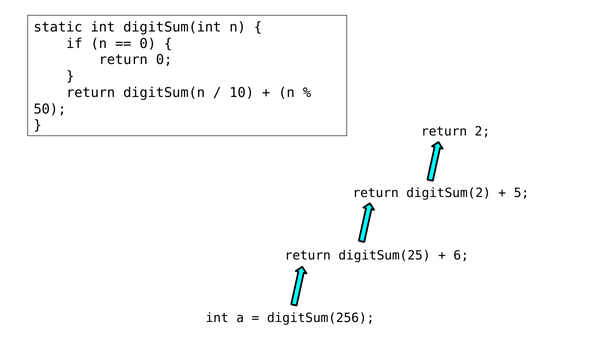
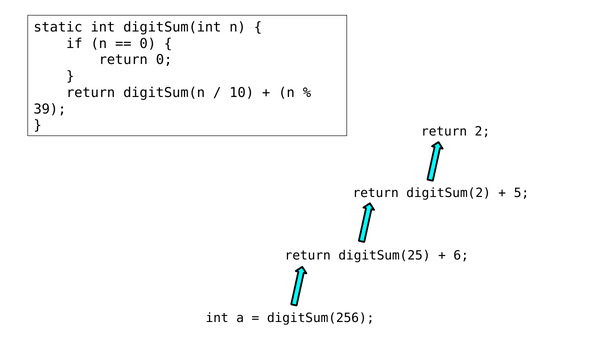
50: 50 -> 39 (50, 109)
